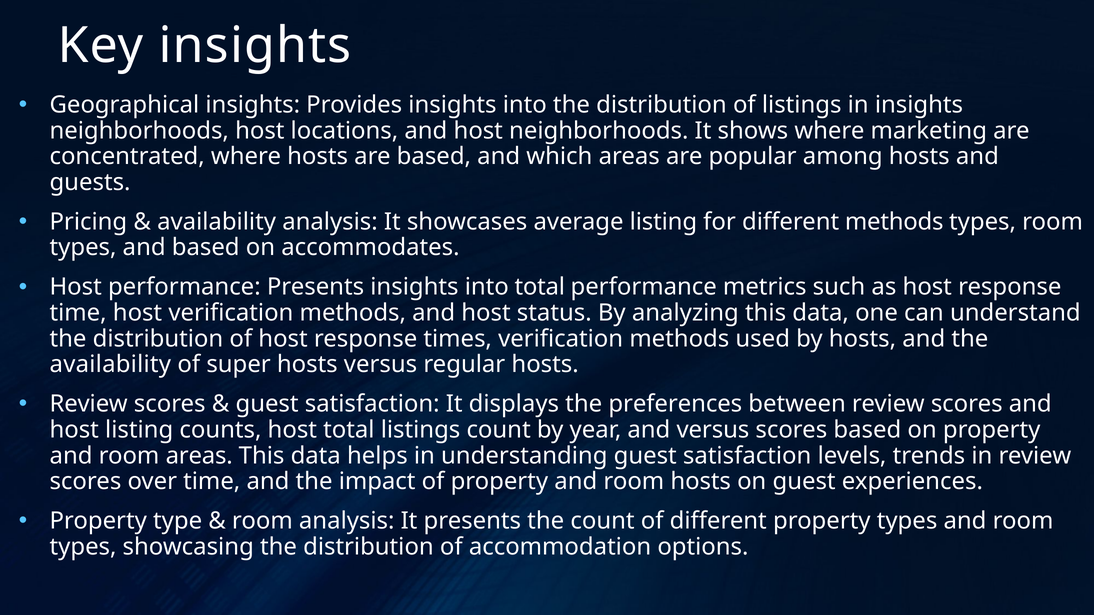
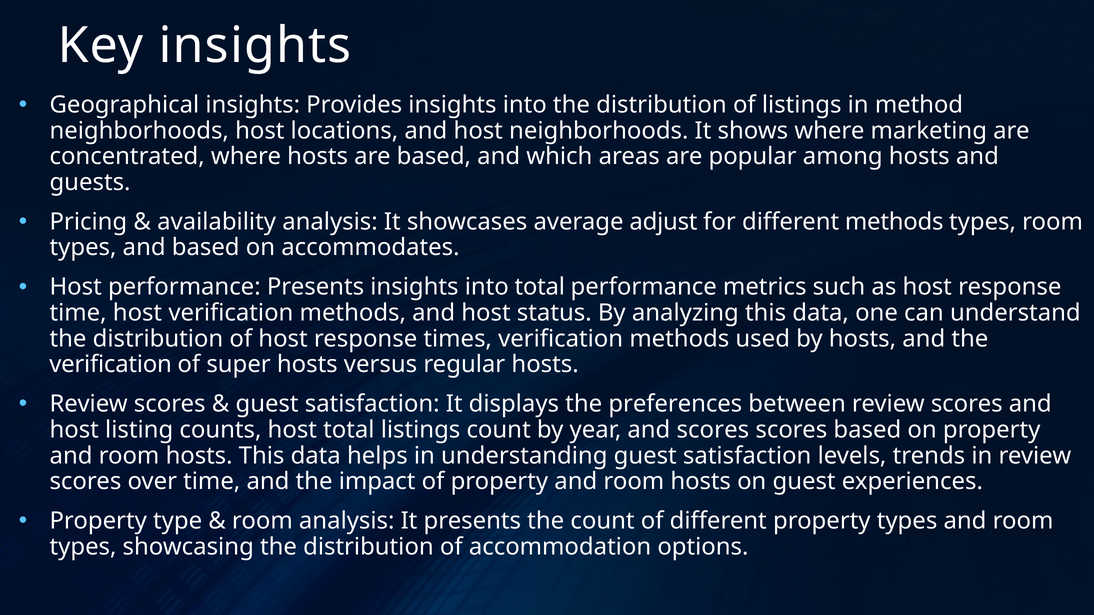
in insights: insights -> method (919, 105)
average listing: listing -> adjust (663, 222)
availability: availability -> verification (111, 365)
and versus: versus -> scores (713, 430)
areas: areas -> hosts (199, 456)
